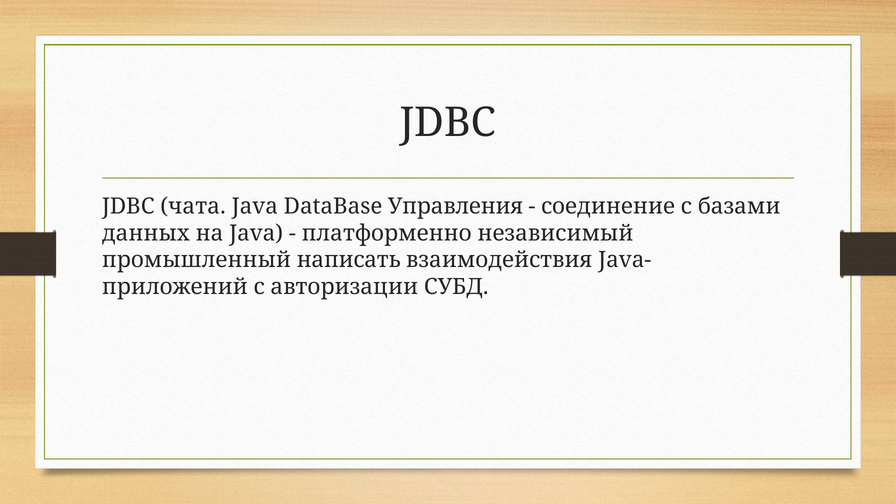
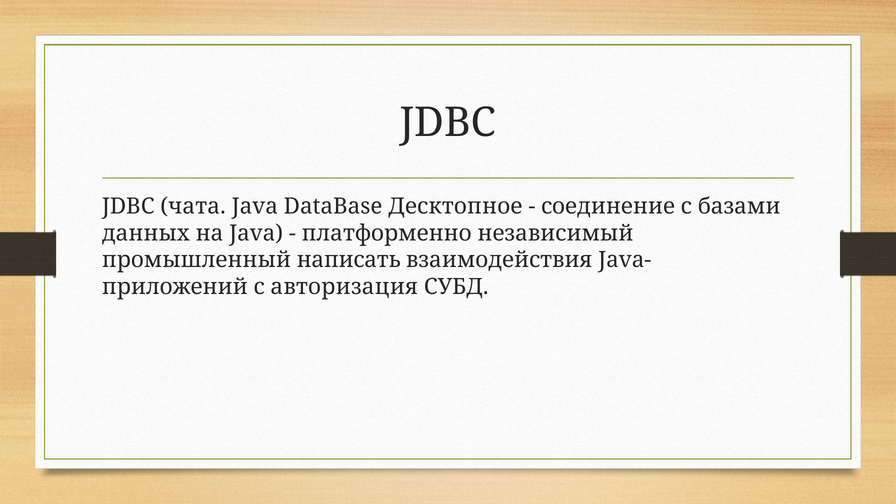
Управления: Управления -> Десктопное (455, 206)
авторизации: авторизации -> авторизация (344, 287)
